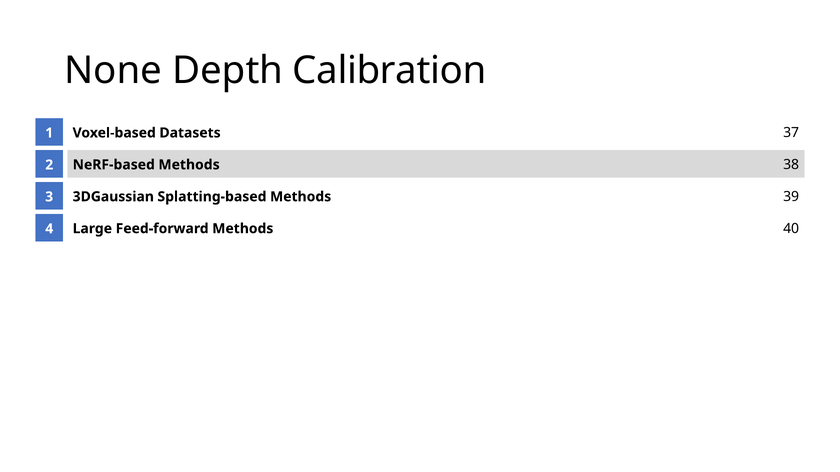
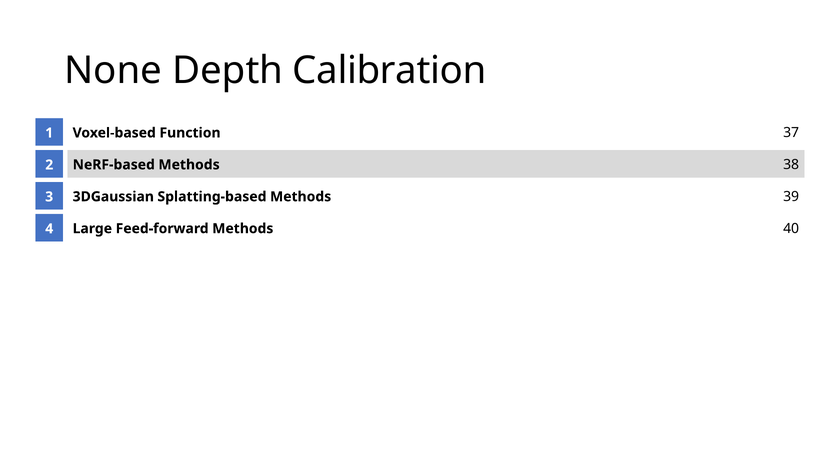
Datasets: Datasets -> Function (190, 133)
